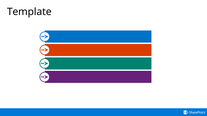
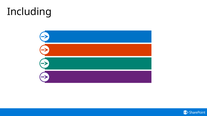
Template: Template -> Including (29, 12)
